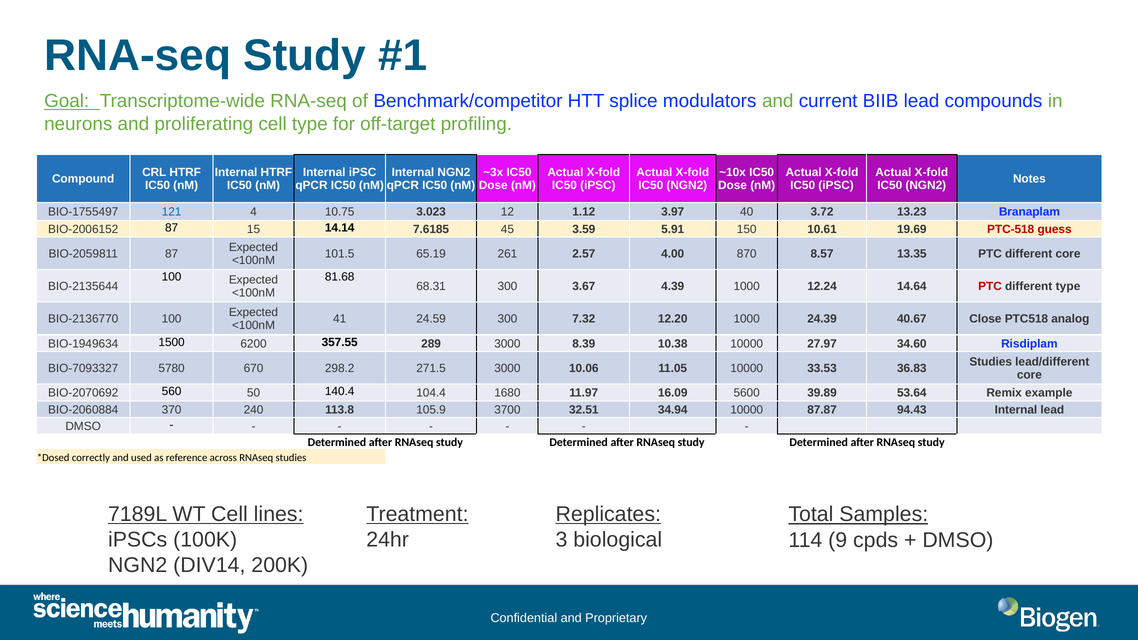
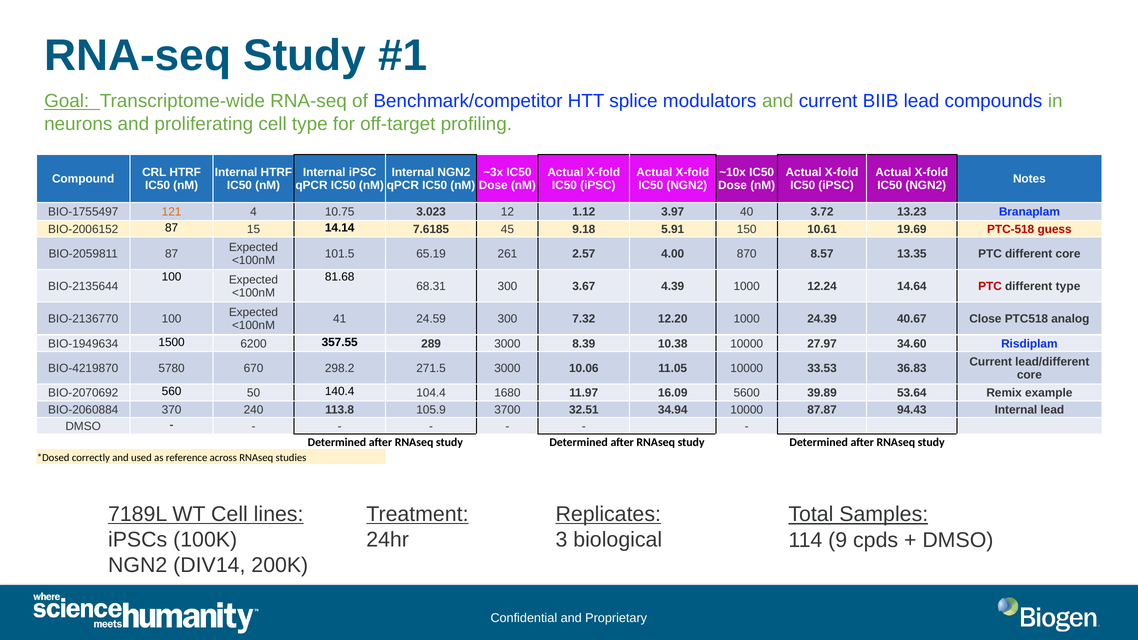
121 colour: blue -> orange (172, 212)
3.59: 3.59 -> 9.18 (584, 229)
Studies: Studies -> Current (991, 362)
BIO-7093327: BIO-7093327 -> BIO-4219870 (83, 368)
